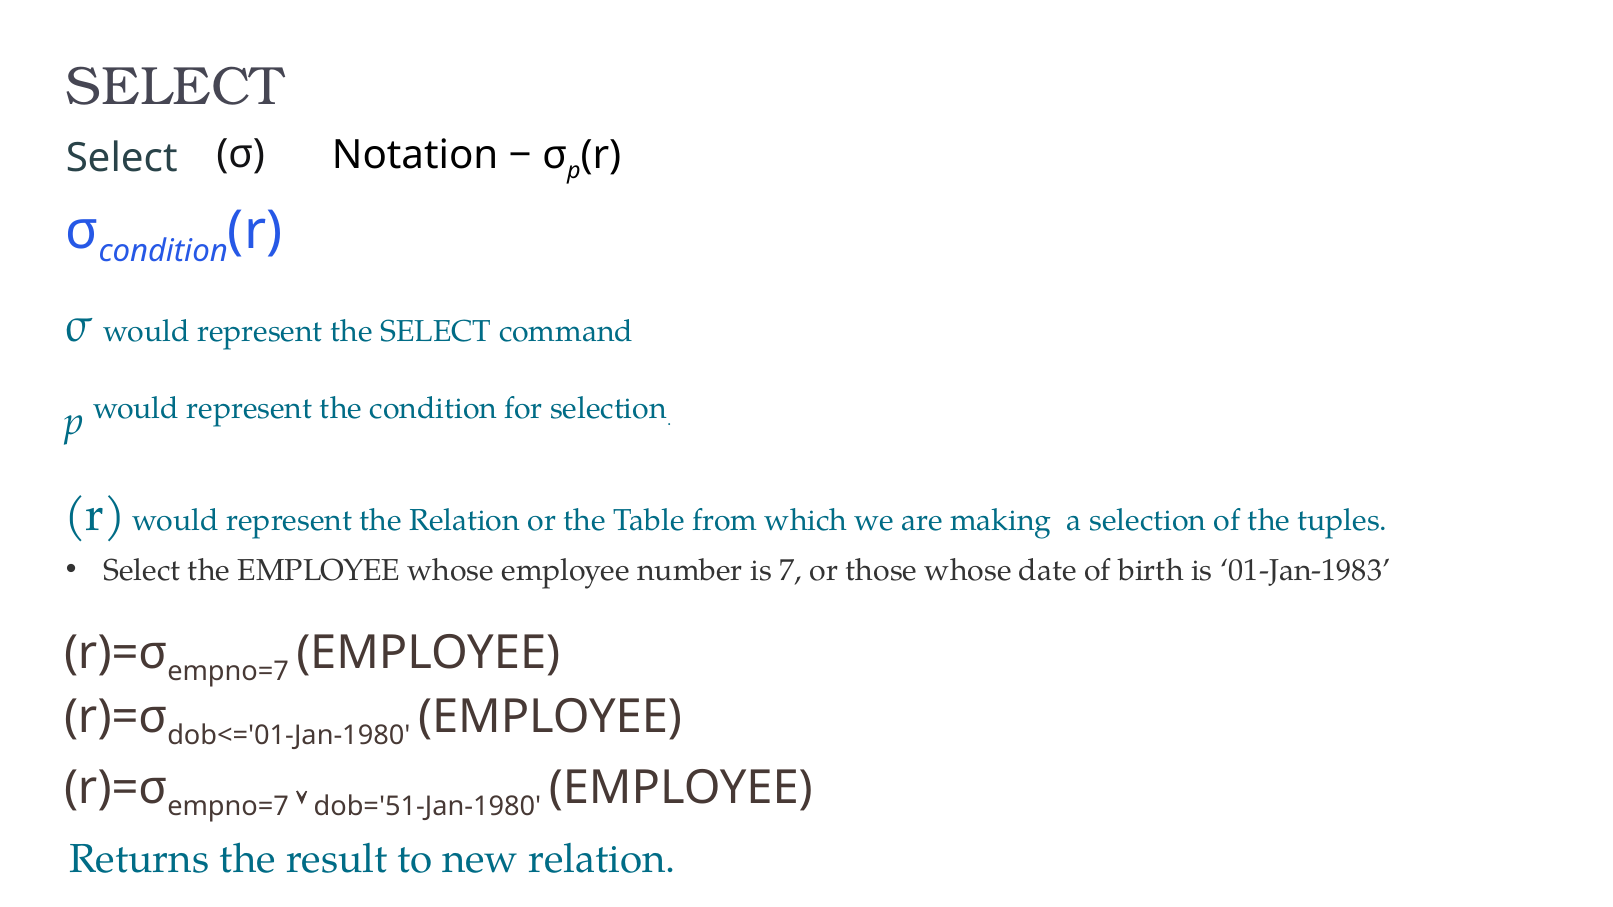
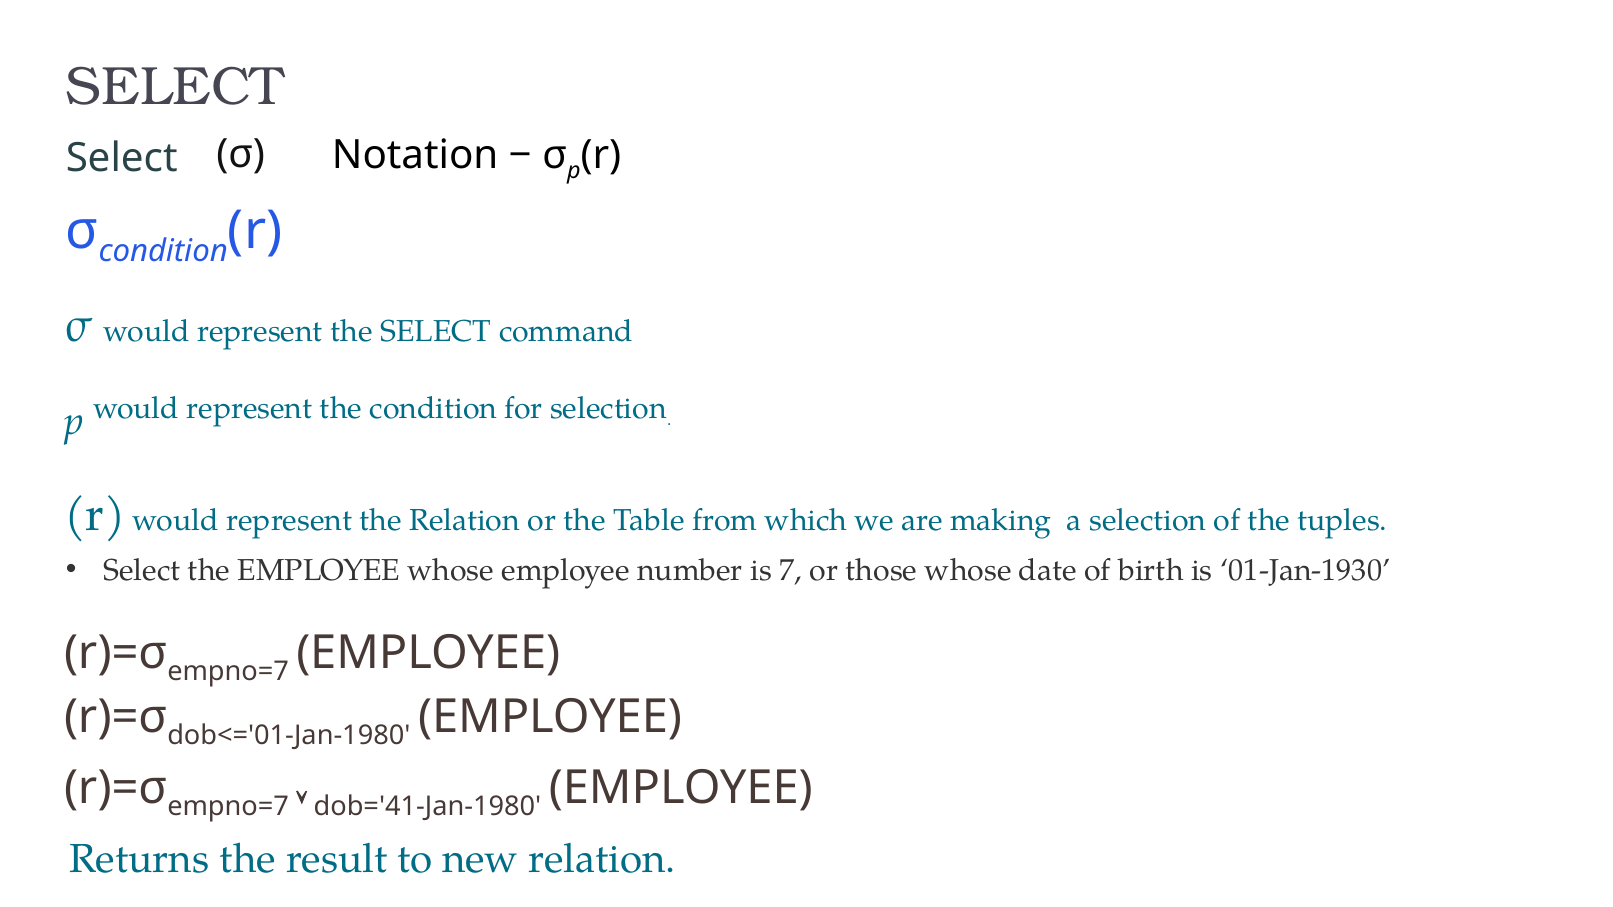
01-Jan-1983: 01-Jan-1983 -> 01-Jan-1930 (1306, 571)
dob='51-Jan-1980: dob='51-Jan-1980 -> dob='41-Jan-1980 (427, 807)
